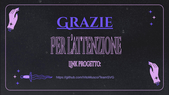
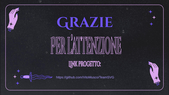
Grazie underline: present -> none (85, 22)
